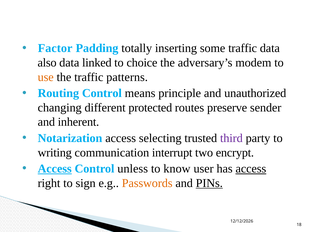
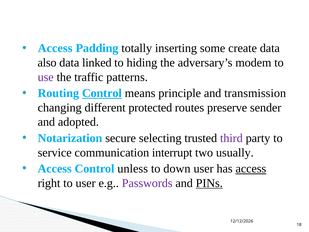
Factor: Factor -> Access (55, 48)
some traffic: traffic -> create (243, 48)
choice: choice -> hiding (142, 63)
use colour: orange -> purple (46, 77)
Control underline: none -> present (102, 93)
unauthorized: unauthorized -> transmission (255, 93)
inherent: inherent -> adopted (78, 122)
Notarization access: access -> secure (121, 138)
writing: writing -> service (55, 152)
encrypt: encrypt -> usually (235, 152)
Access underline: present -> none (55, 168)
know: know -> down (177, 168)
to sign: sign -> user (86, 183)
Passwords colour: orange -> purple (147, 183)
